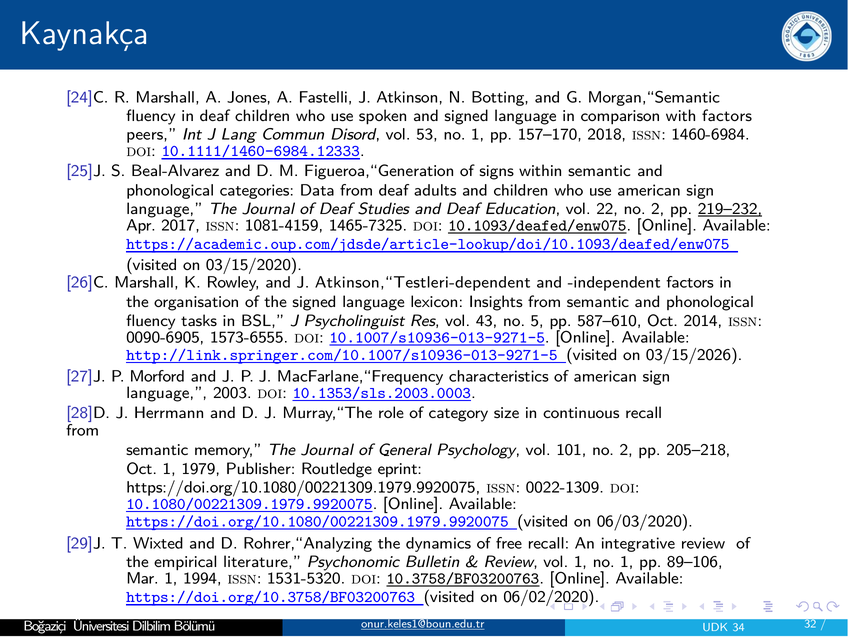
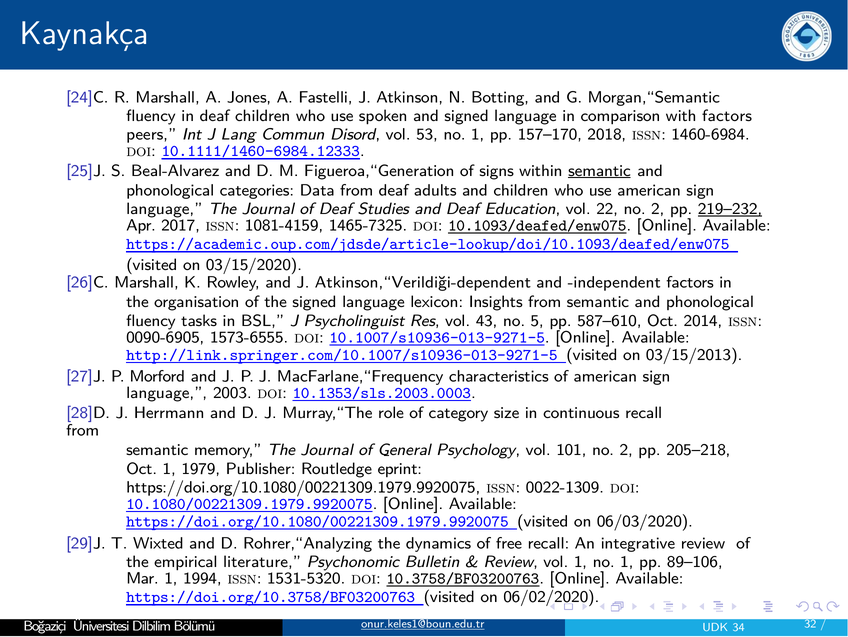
semantic underline: none -> present (599, 171)
Atkinson,“Testleri-dependent: Atkinson,“Testleri-dependent -> Atkinson,“Verildiği-dependent (423, 282)
03/15/2026: 03/15/2026 -> 03/15/2013 (694, 355)
